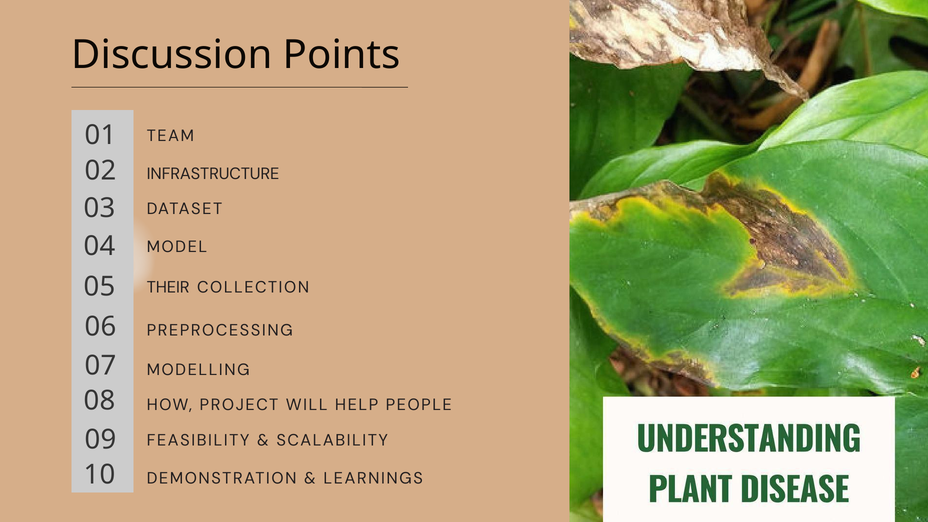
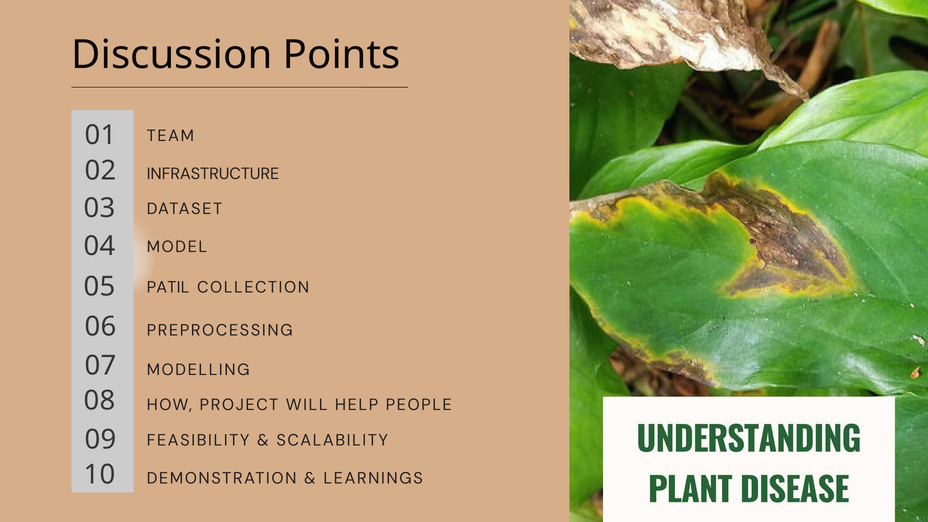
THEIR: THEIR -> PATIL (168, 287)
